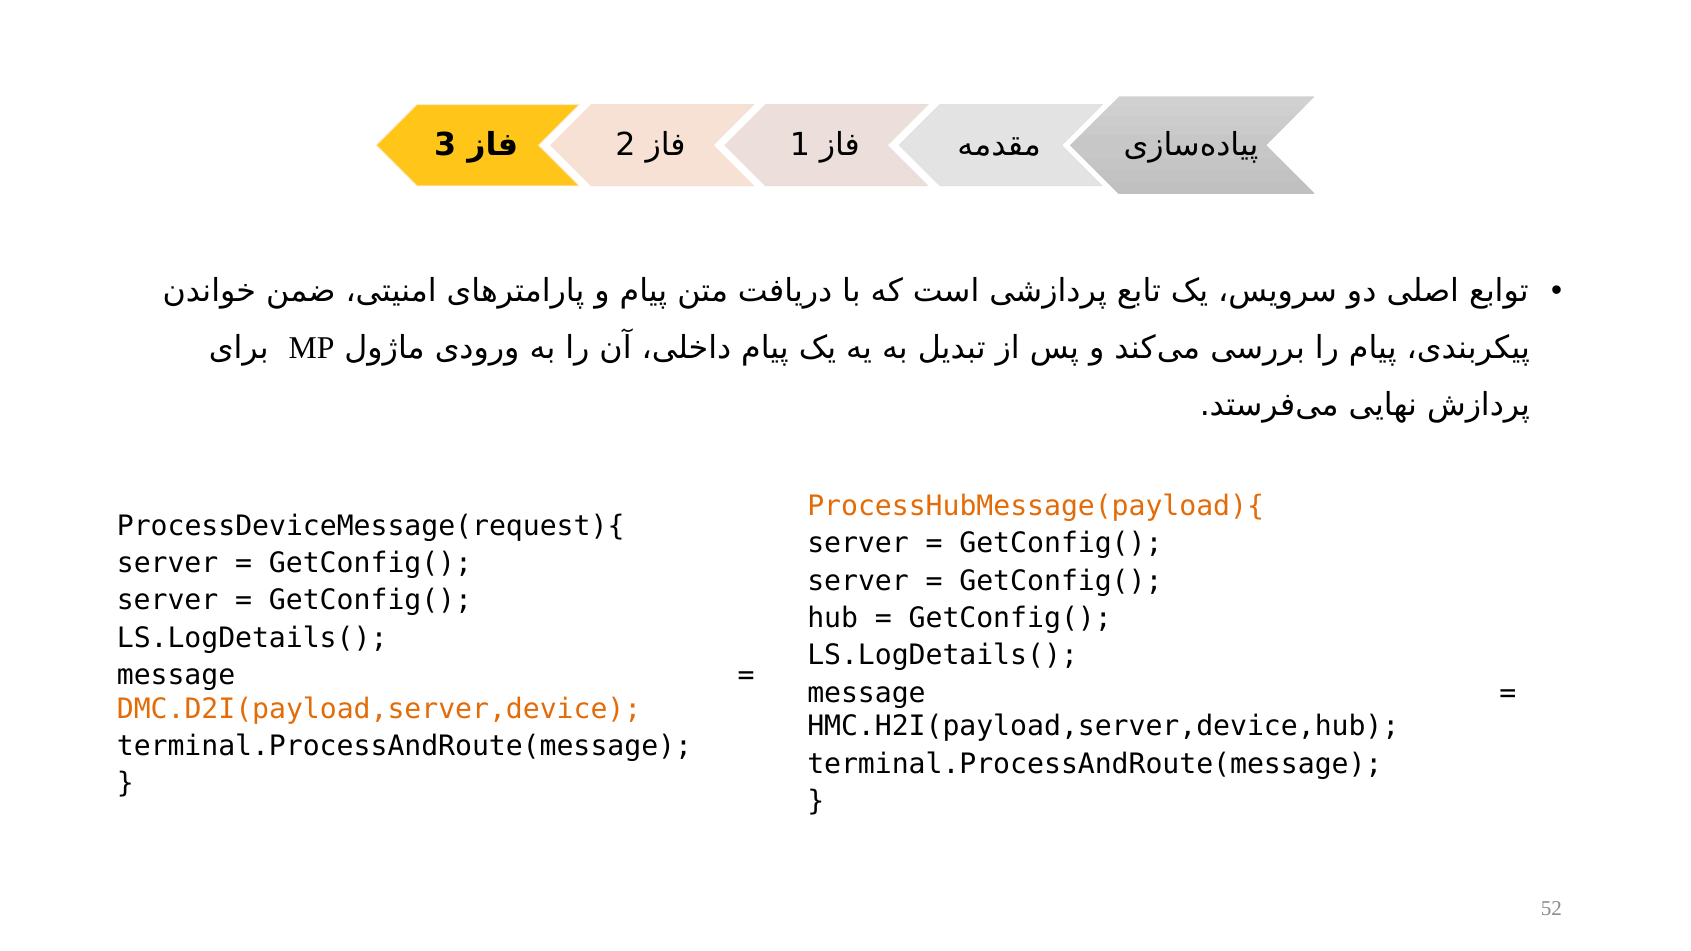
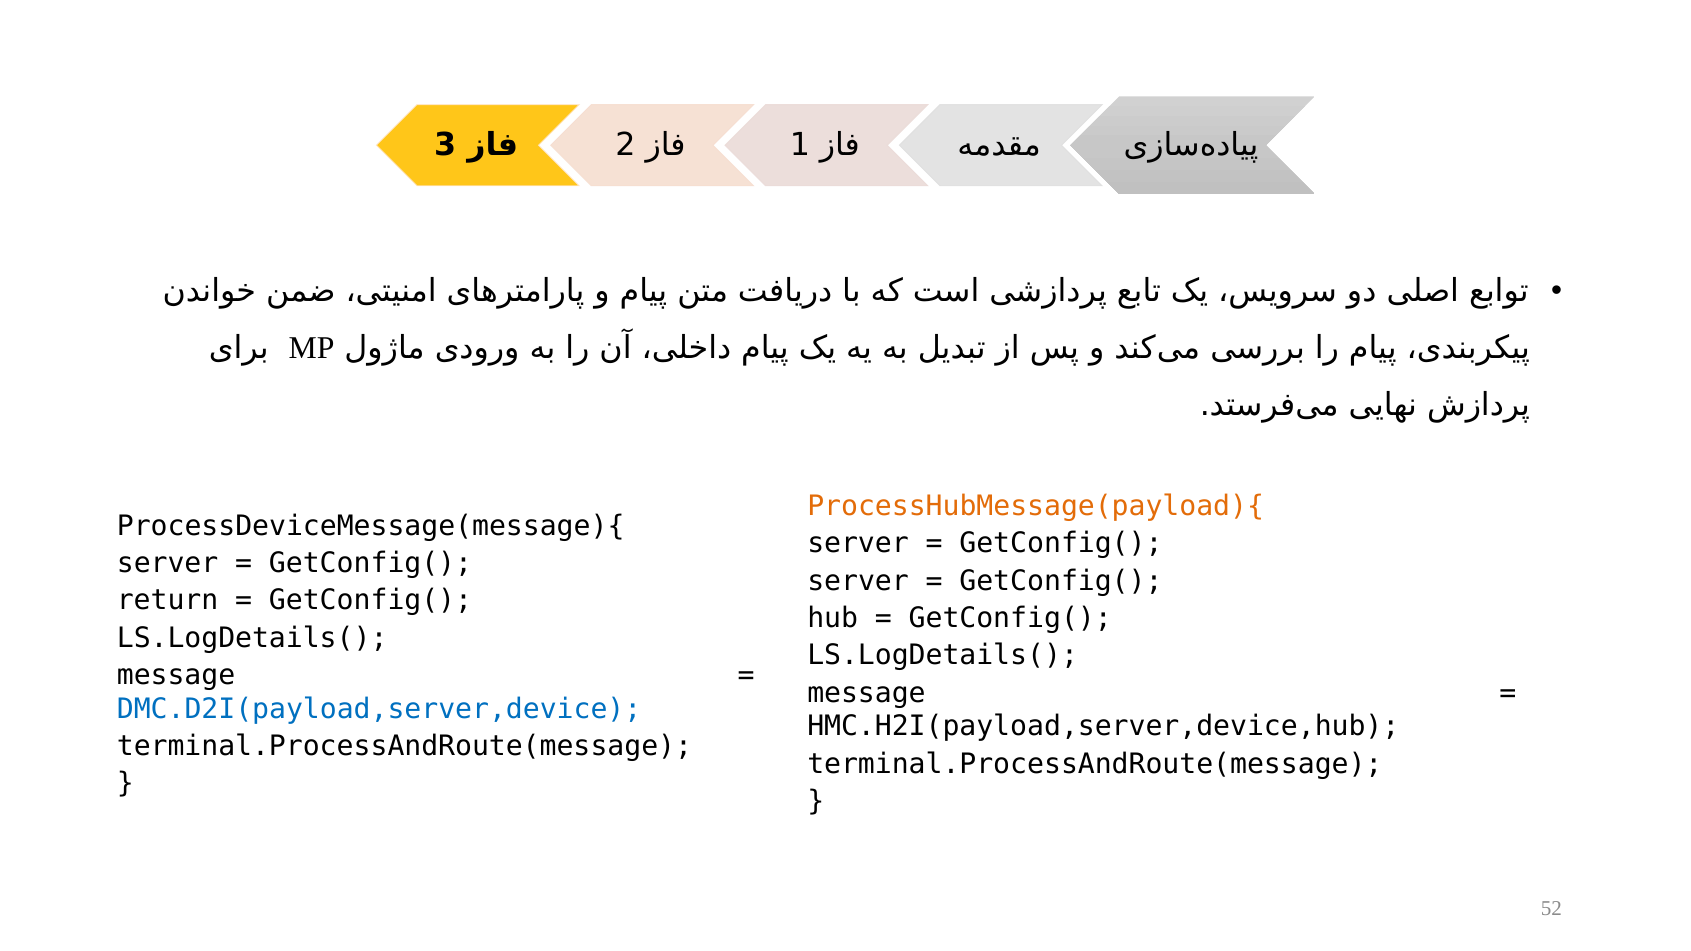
ProcessDeviceMessage(request){: ProcessDeviceMessage(request){ -> ProcessDeviceMessage(message){ (371, 526)
server: server -> return (168, 601)
DMC.D2I(payload,server,device colour: orange -> blue (379, 709)
